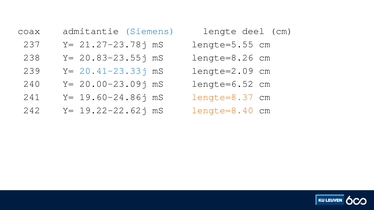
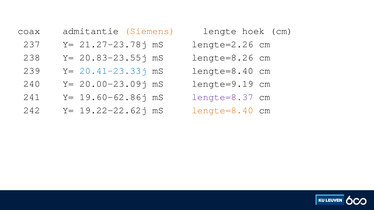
Siemens colour: blue -> orange (150, 31)
deel: deel -> hoek (253, 31)
lengte=5.55: lengte=5.55 -> lengte=2.26 (223, 44)
lengte=2.09: lengte=2.09 -> lengte=8.40 (223, 71)
lengte=6.52: lengte=6.52 -> lengte=9.19 (223, 84)
19.60-24.86j: 19.60-24.86j -> 19.60-62.86j (113, 97)
lengte=8.37 colour: orange -> purple (223, 97)
